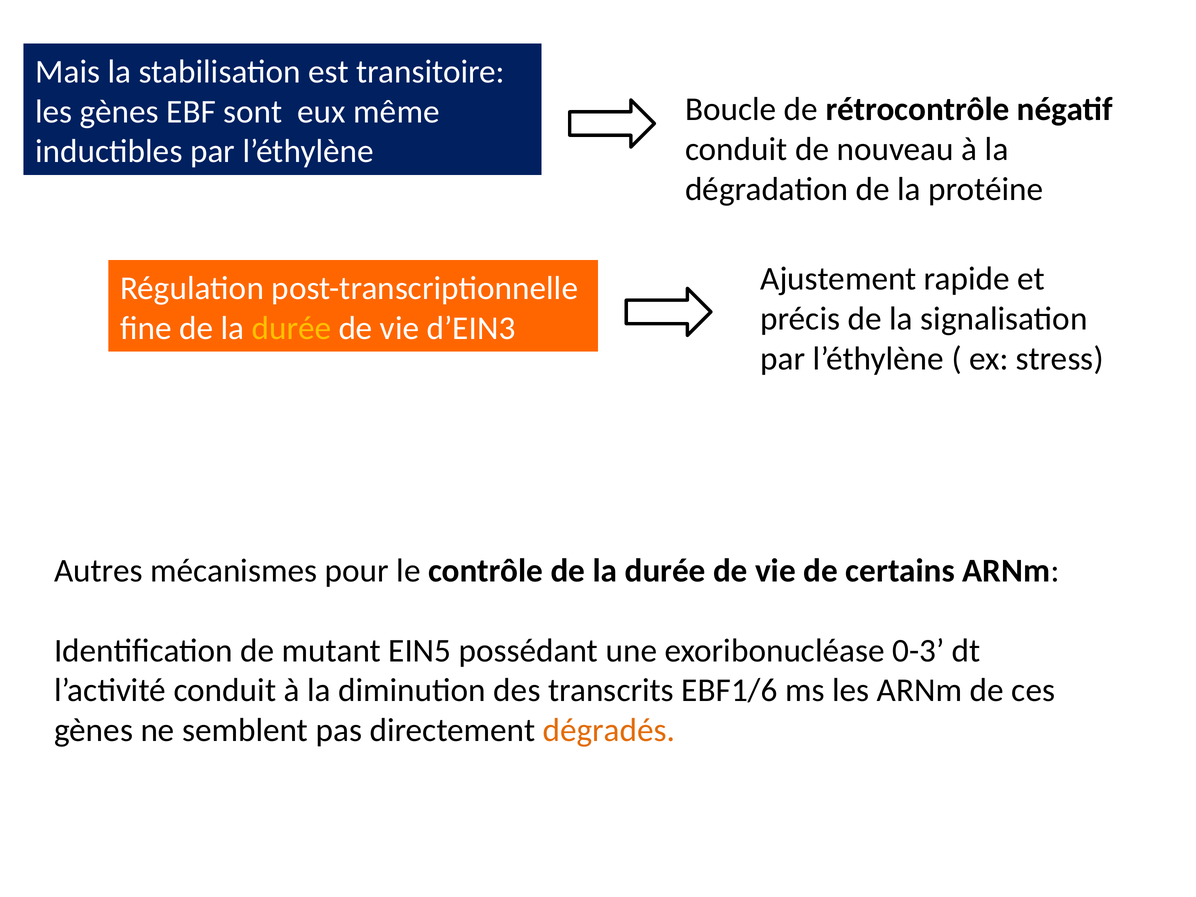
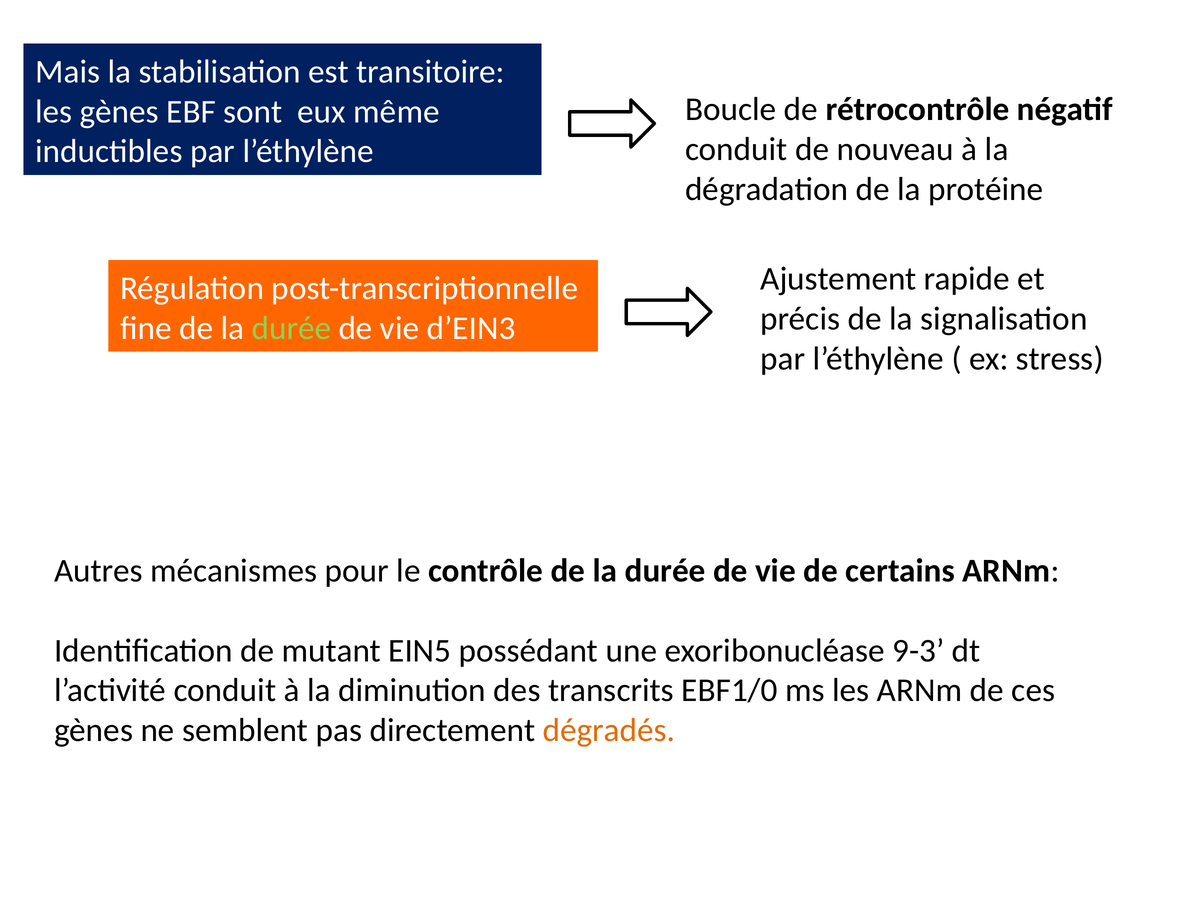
durée colour: yellow -> light green (291, 328)
0-3: 0-3 -> 9-3 (918, 651)
EBF1/6: EBF1/6 -> EBF1/0 (730, 690)
